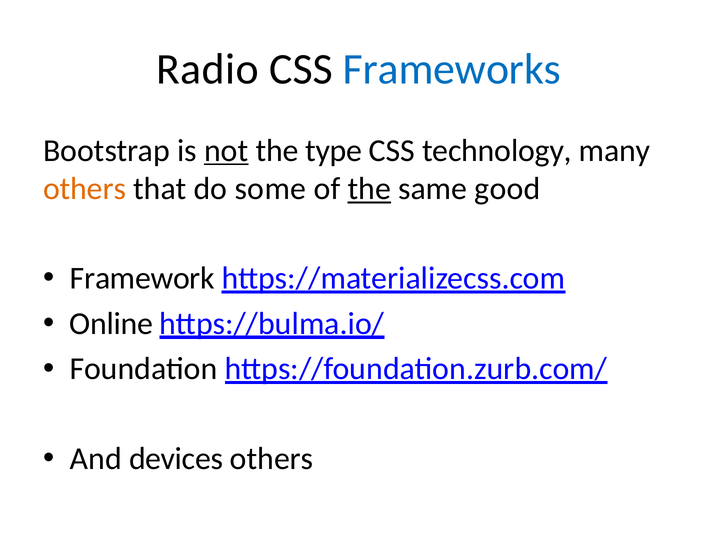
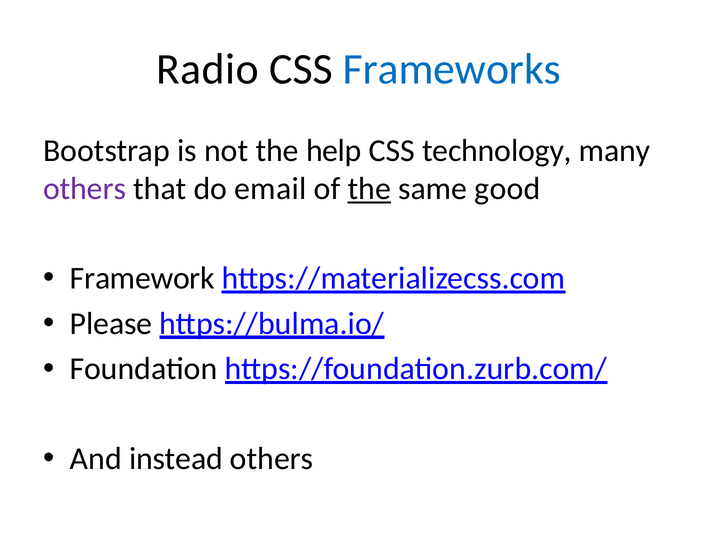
not underline: present -> none (226, 150)
type: type -> help (334, 150)
others colour: orange -> purple (85, 189)
some: some -> email (270, 189)
Online: Online -> Please (111, 323)
devices: devices -> instead (176, 459)
